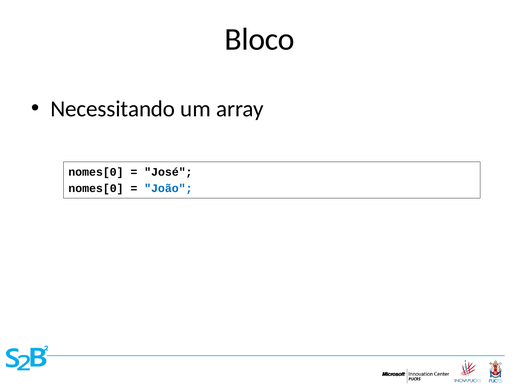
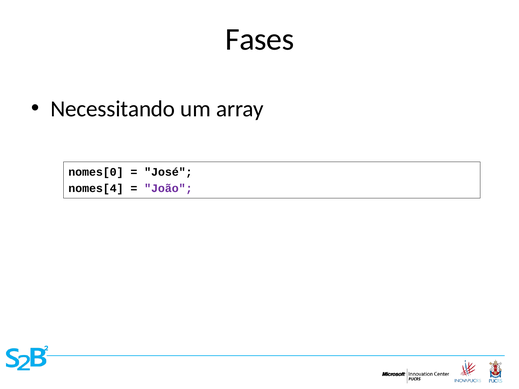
Bloco: Bloco -> Fases (260, 39)
nomes[0: nomes[0 -> nomes[4 (96, 188)
João colour: blue -> purple (168, 188)
